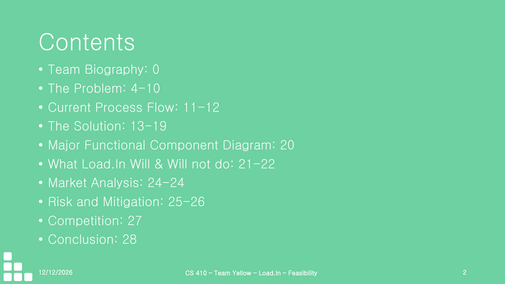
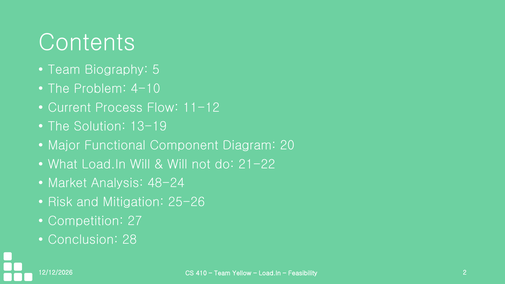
0: 0 -> 5 (156, 70)
24-24: 24-24 -> 48-24 (166, 183)
